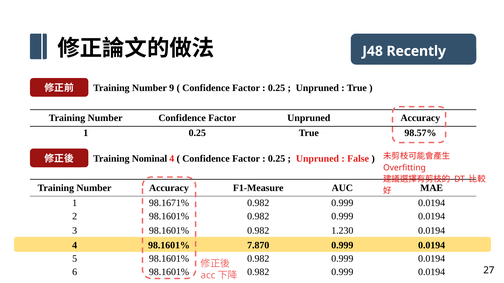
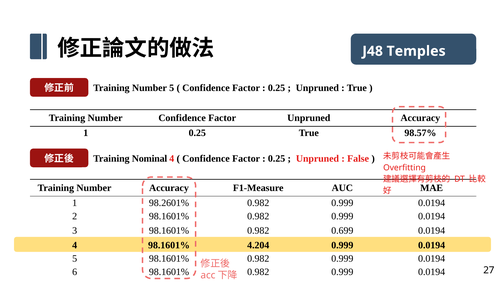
Recently: Recently -> Temples (416, 51)
Number 9: 9 -> 5 (172, 88)
98.1671%: 98.1671% -> 98.2601% (169, 203)
1.230: 1.230 -> 0.699 (342, 231)
7.870: 7.870 -> 4.204 (258, 246)
